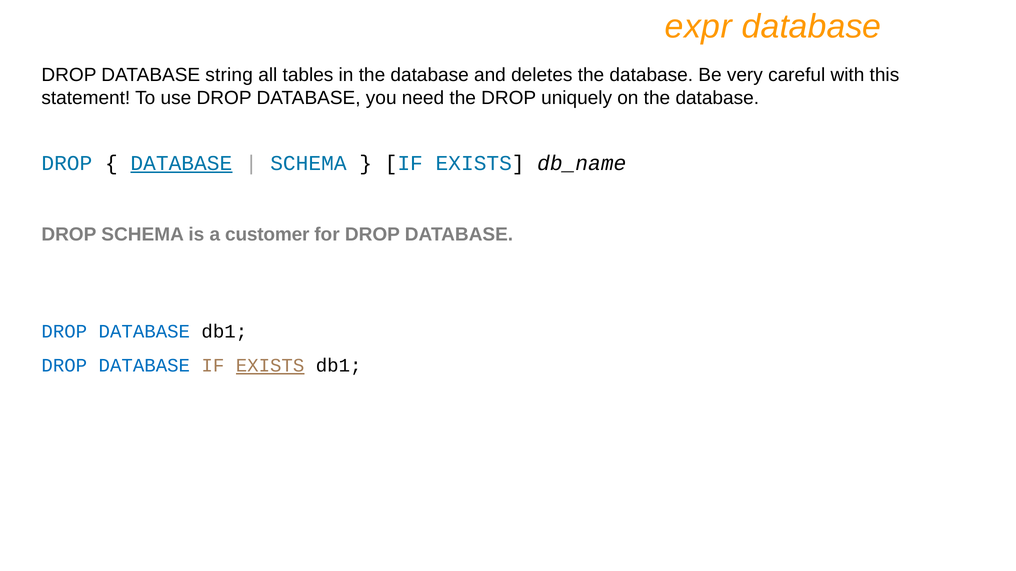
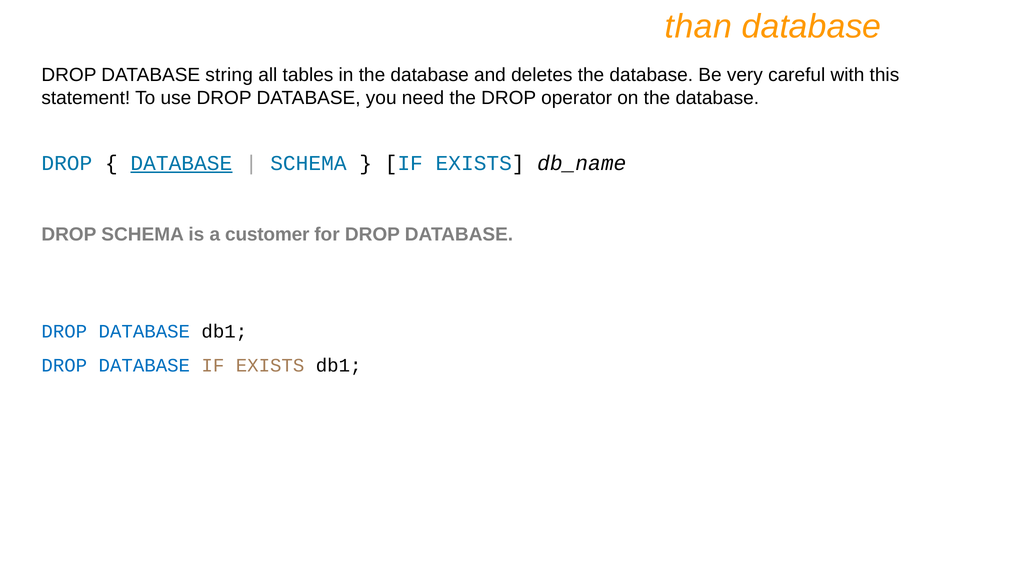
expr: expr -> than (698, 26)
uniquely: uniquely -> operator (577, 98)
EXISTS underline: present -> none (270, 366)
